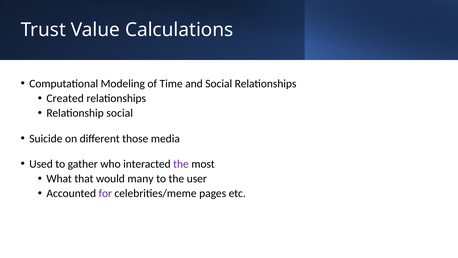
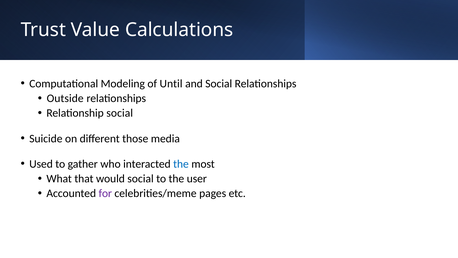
Time: Time -> Until (171, 83)
Created: Created -> Outside (65, 98)
the colour: purple -> blue (181, 164)
would many: many -> social (141, 178)
